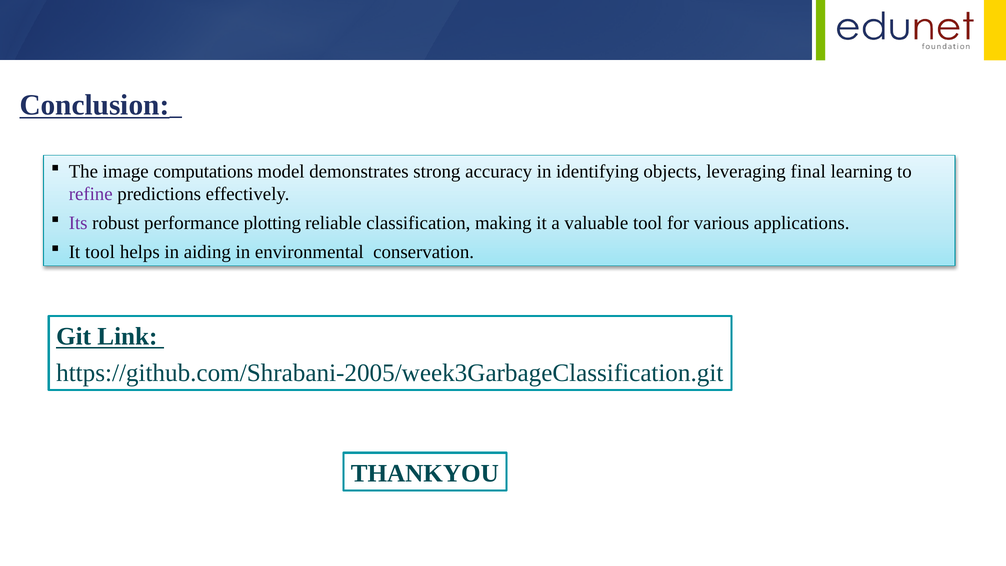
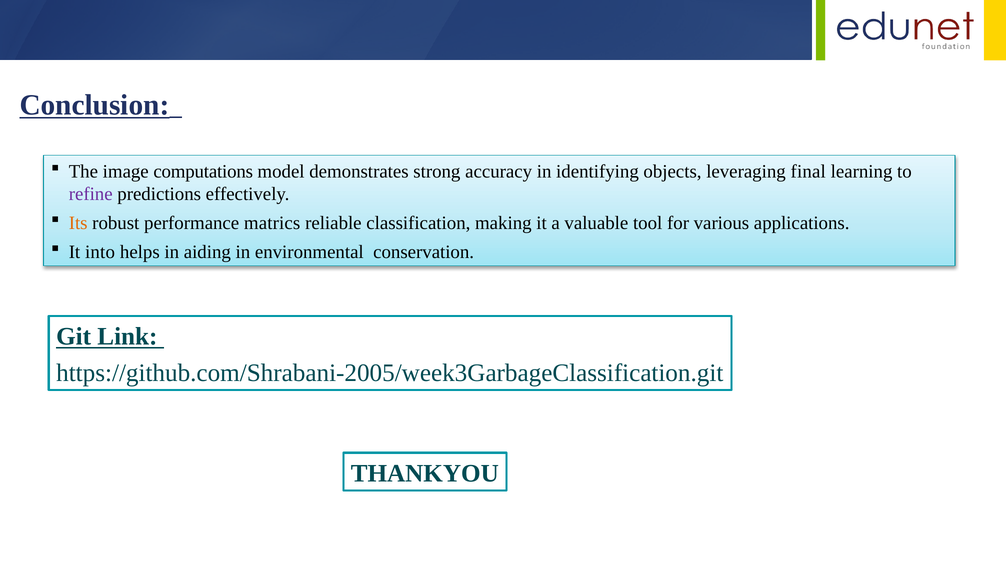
Its colour: purple -> orange (78, 223)
plotting: plotting -> matrics (272, 223)
It tool: tool -> into (100, 252)
